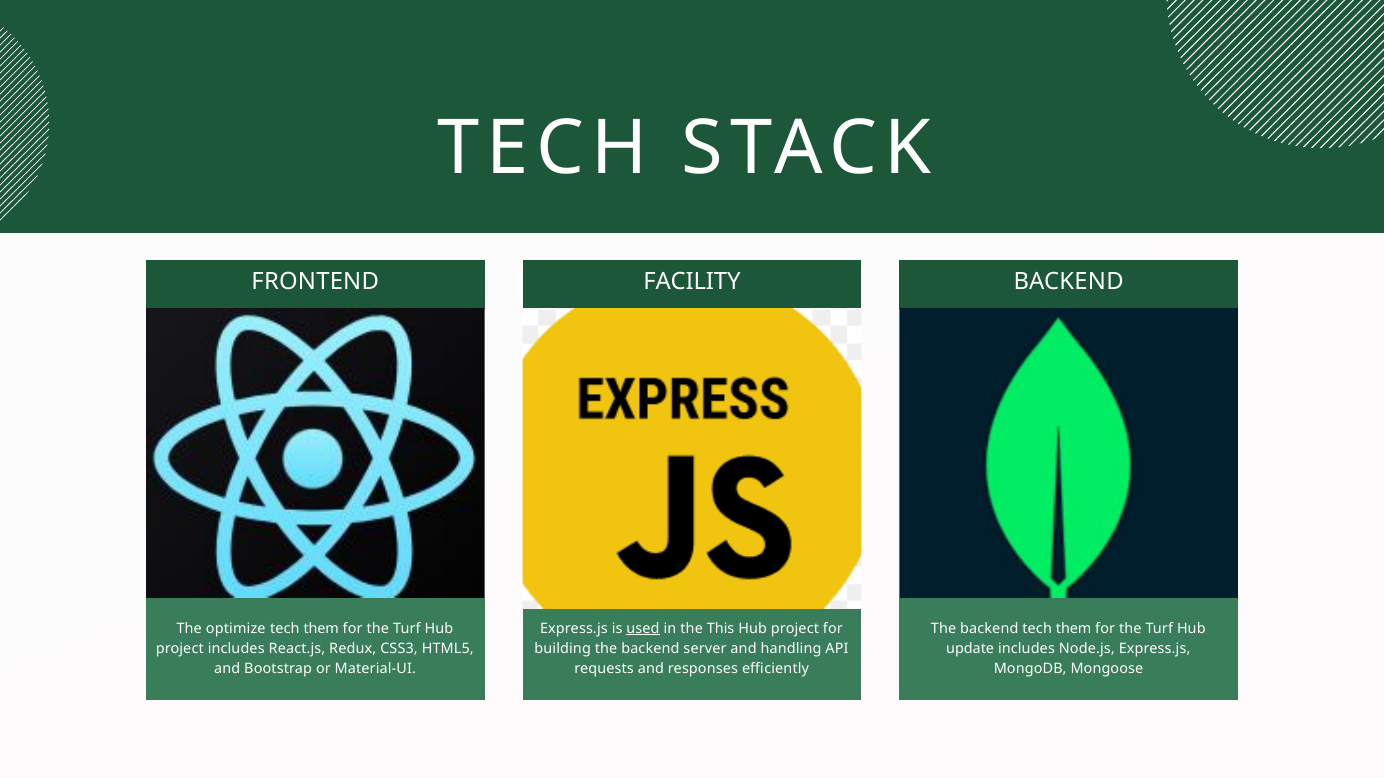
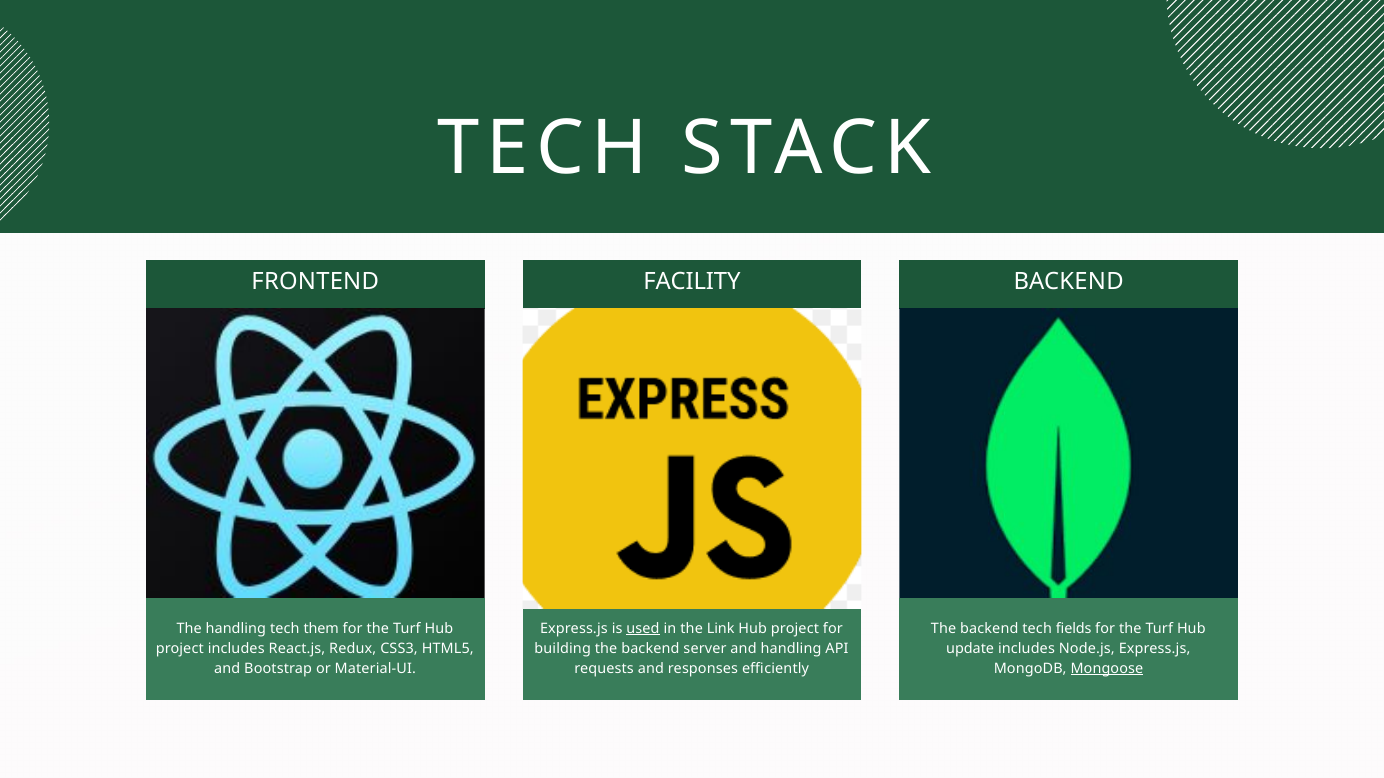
The optimize: optimize -> handling (236, 629)
This: This -> Link (721, 629)
backend tech them: them -> fields (1074, 629)
Mongoose underline: none -> present (1107, 669)
